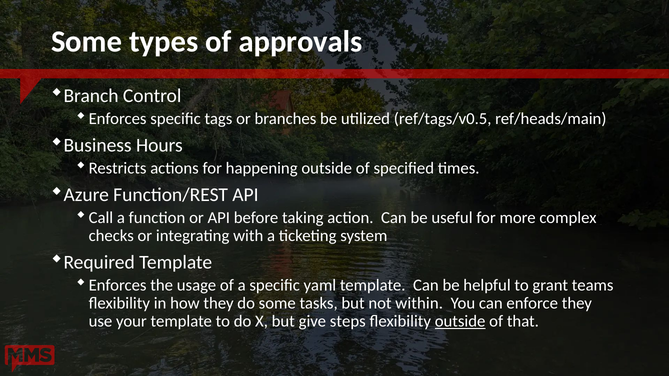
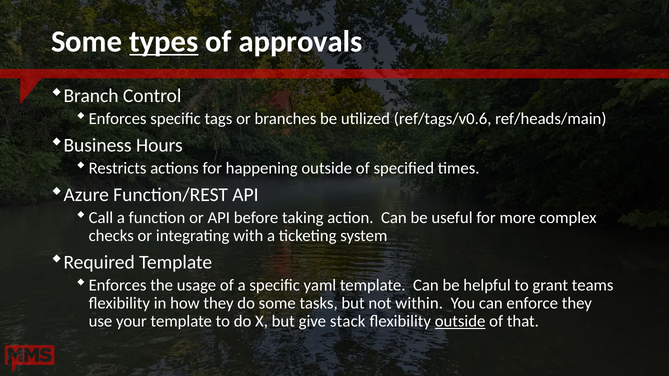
types underline: none -> present (164, 42)
ref/tags/v0.5: ref/tags/v0.5 -> ref/tags/v0.6 (443, 119)
steps: steps -> stack (348, 322)
